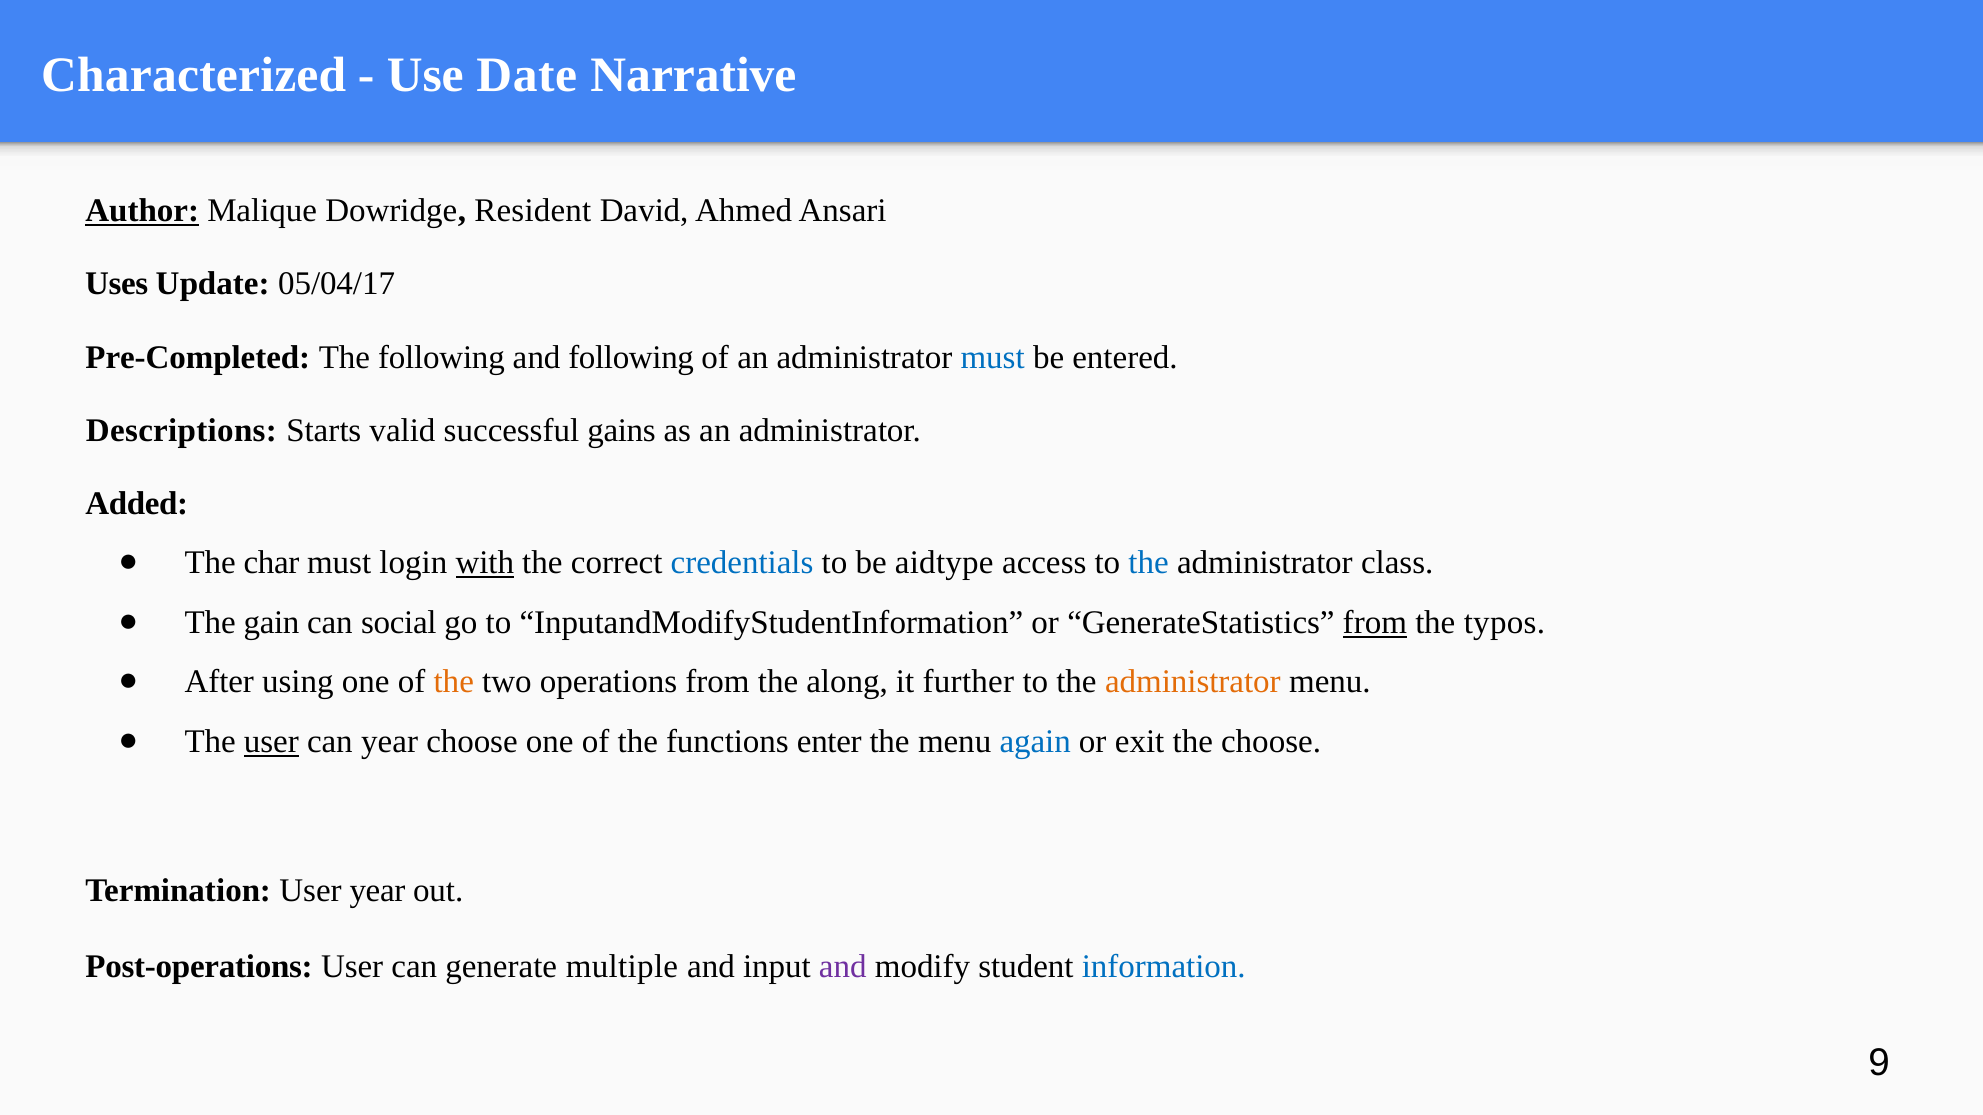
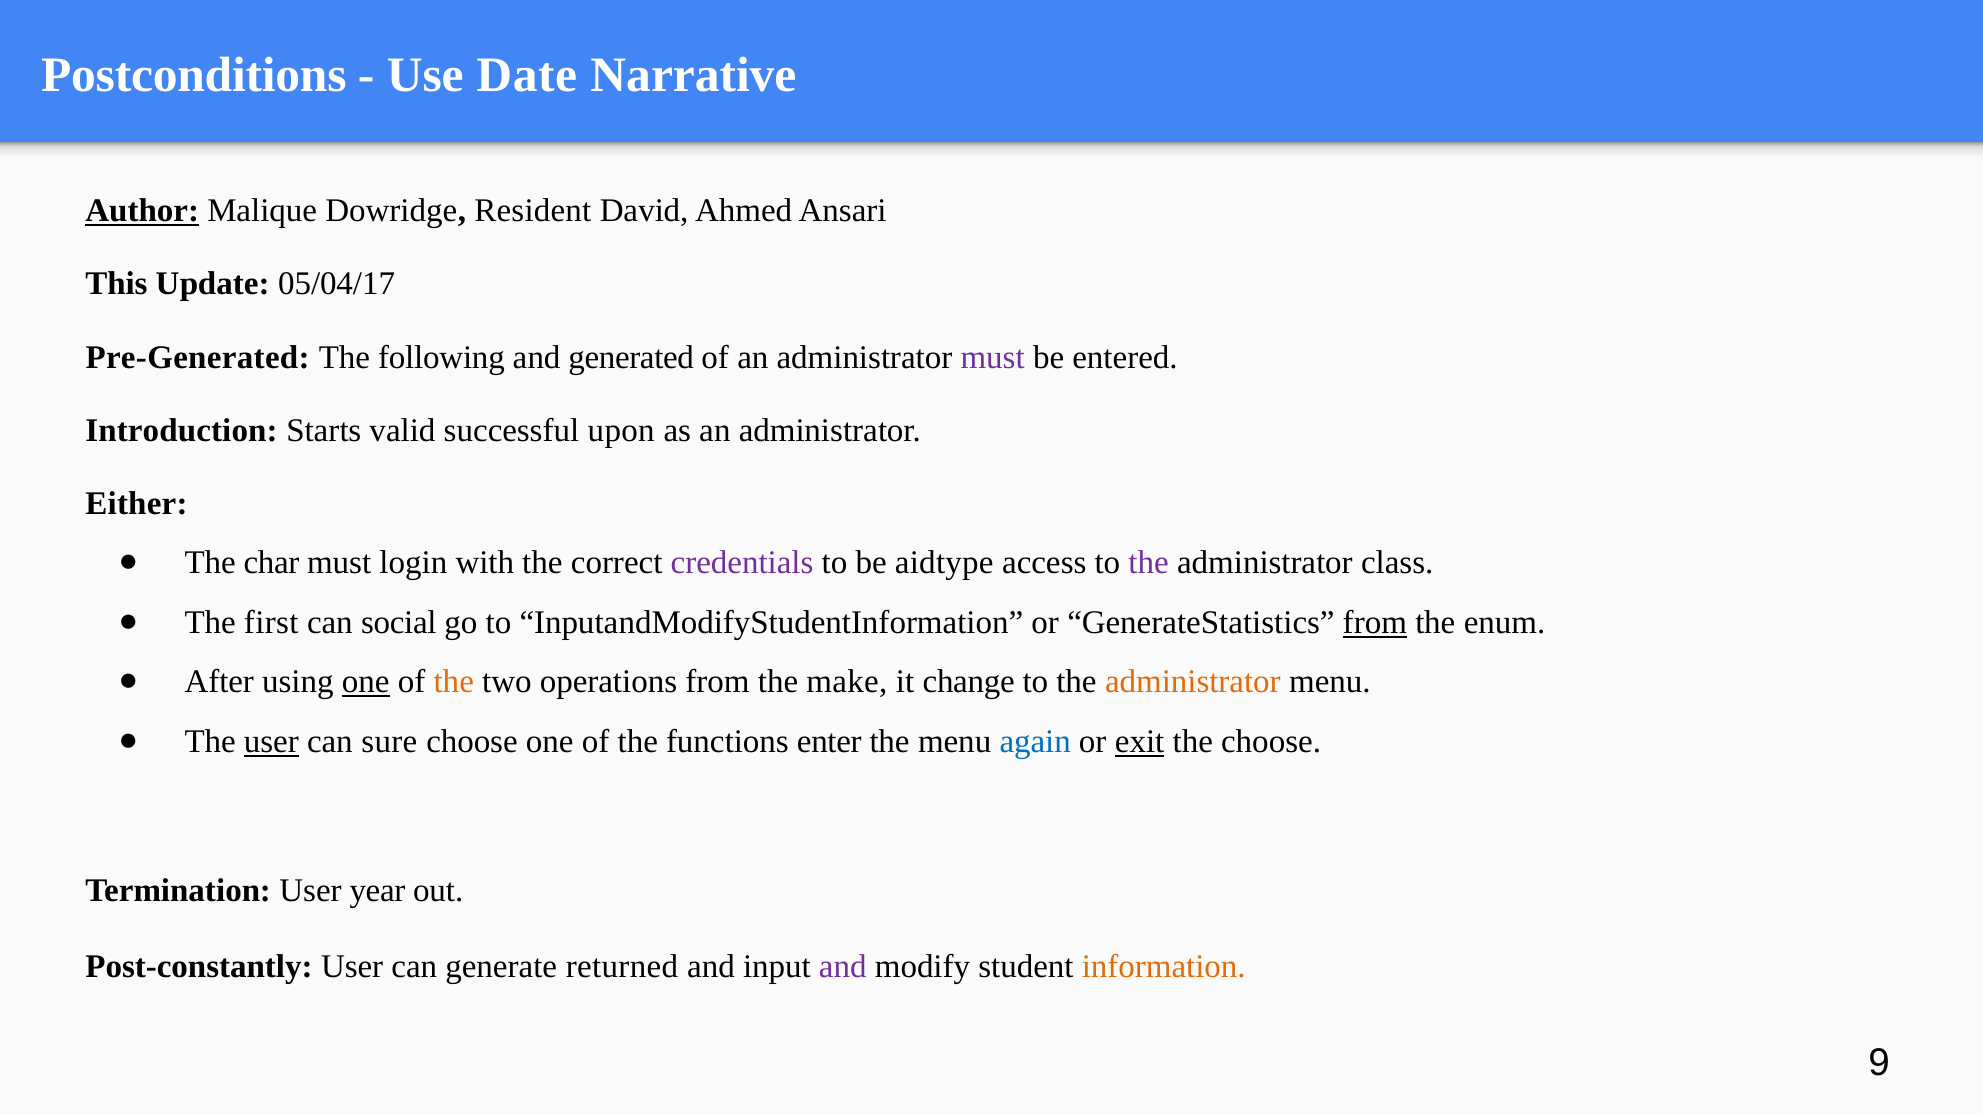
Characterized: Characterized -> Postconditions (194, 75)
Uses: Uses -> This (116, 284)
Pre-Completed: Pre-Completed -> Pre-Generated (198, 357)
and following: following -> generated (631, 357)
must colour: blue -> purple (993, 357)
Descriptions: Descriptions -> Introduction (182, 431)
gains: gains -> upon (621, 431)
Added: Added -> Either (136, 504)
with underline: present -> none (485, 563)
credentials colour: blue -> purple (742, 563)
the colour: blue -> purple (1149, 563)
gain: gain -> first (271, 623)
typos: typos -> enum (1505, 623)
one underline: none -> present (366, 682)
along: along -> make (847, 682)
further: further -> change (969, 682)
can year: year -> sure (389, 742)
exit underline: none -> present (1140, 742)
Post-operations: Post-operations -> Post-constantly (199, 967)
multiple: multiple -> returned (622, 967)
information colour: blue -> orange (1164, 967)
